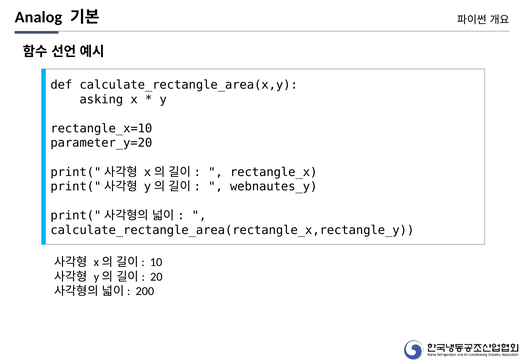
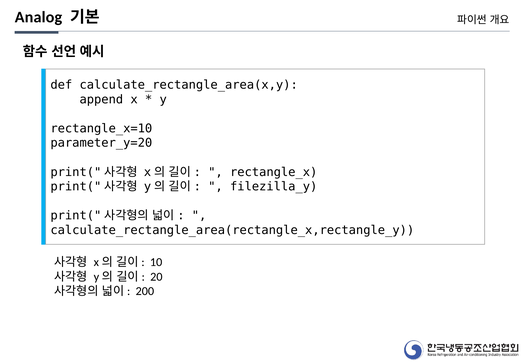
asking: asking -> append (101, 99)
webnautes_y: webnautes_y -> filezilla_y (274, 186)
